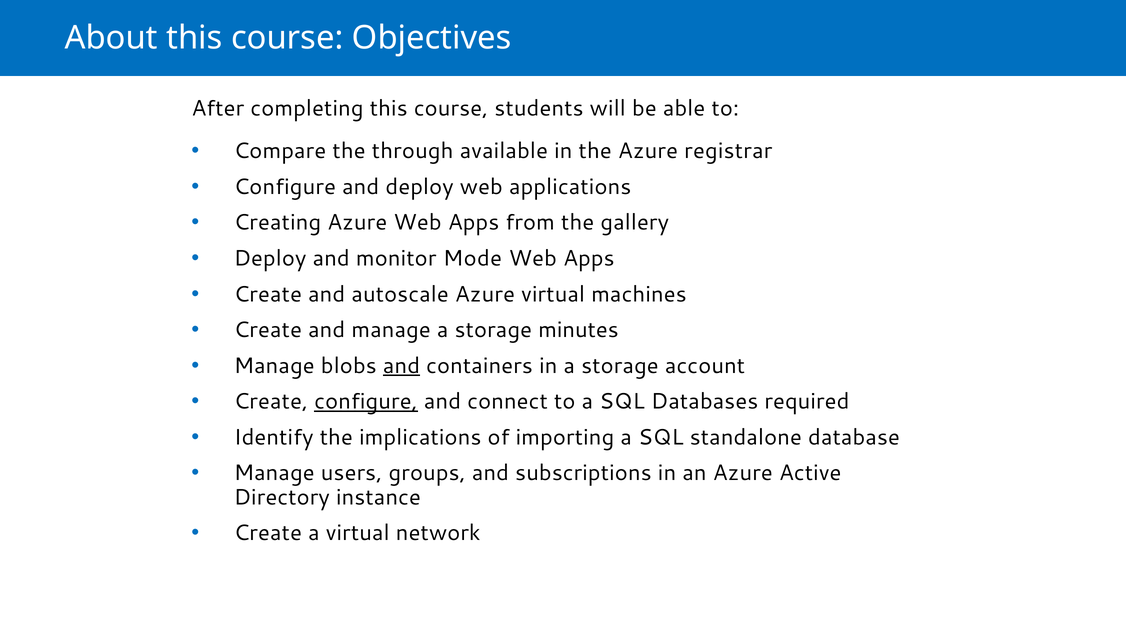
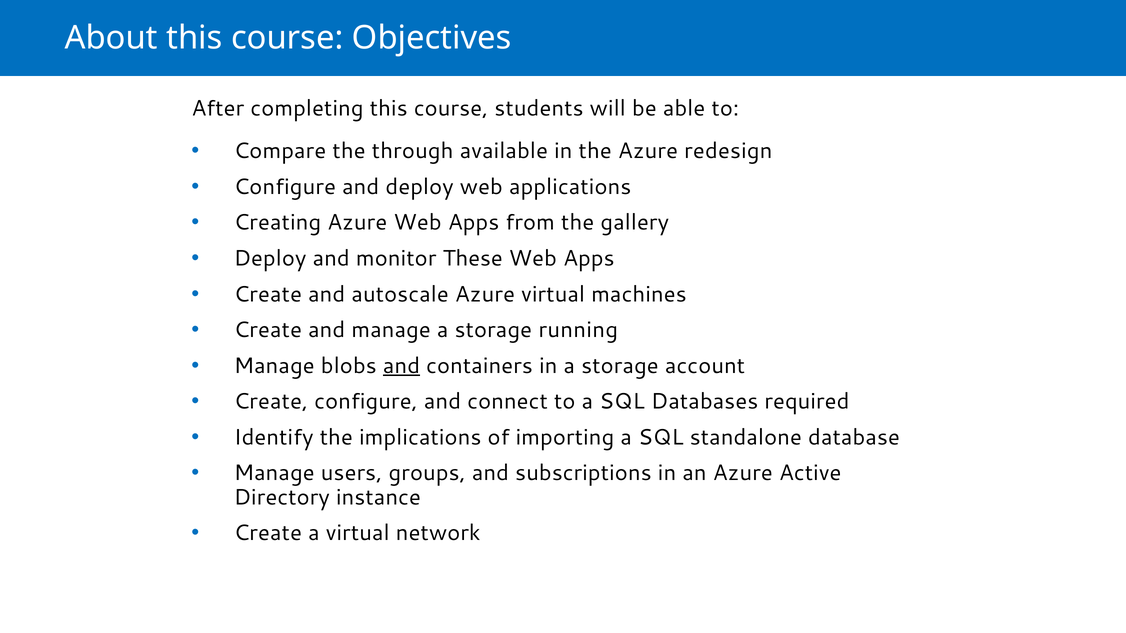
registrar: registrar -> redesign (728, 151)
Mode: Mode -> These (473, 259)
minutes: minutes -> running (578, 330)
configure underline: present -> none (366, 402)
